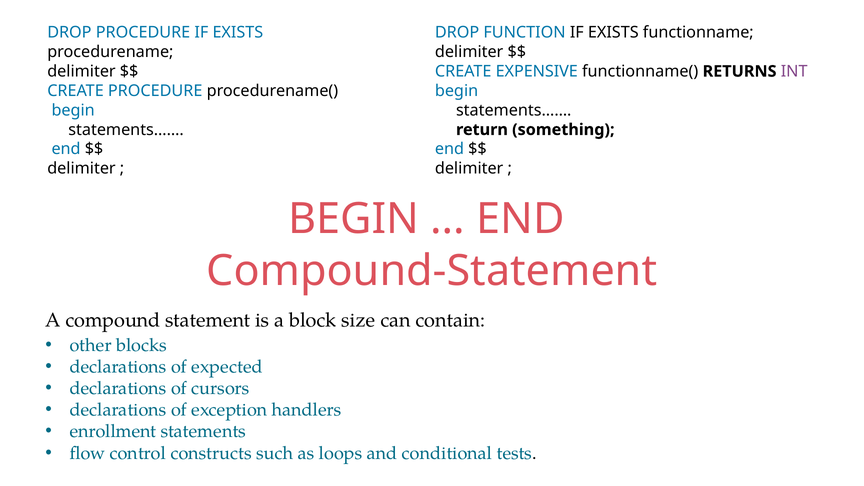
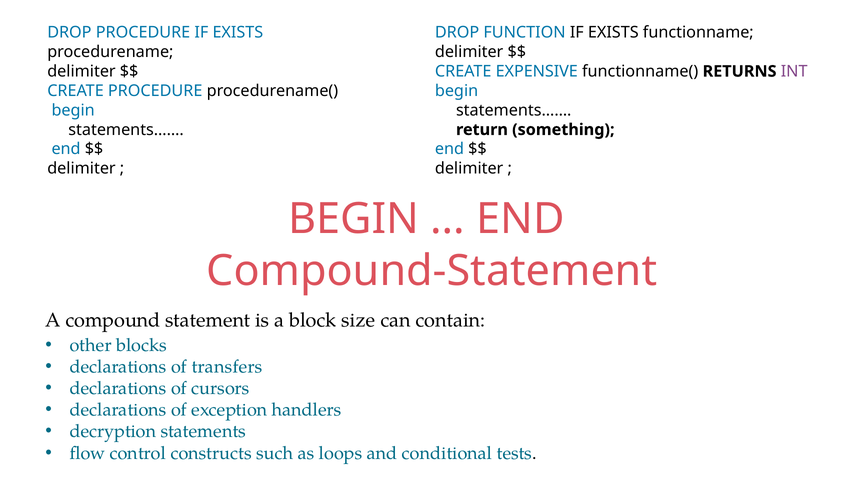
expected: expected -> transfers (227, 367)
enrollment: enrollment -> decryption (113, 432)
